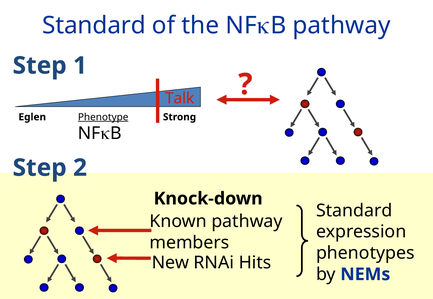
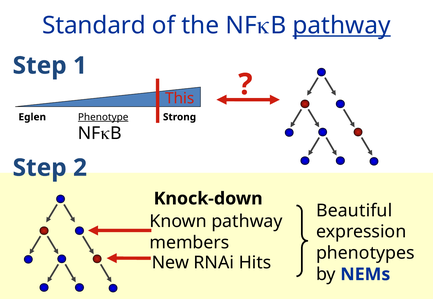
pathway underline: none -> present (342, 26)
Talk: Talk -> This (180, 99)
Standard: Standard -> Beautiful (354, 211)
